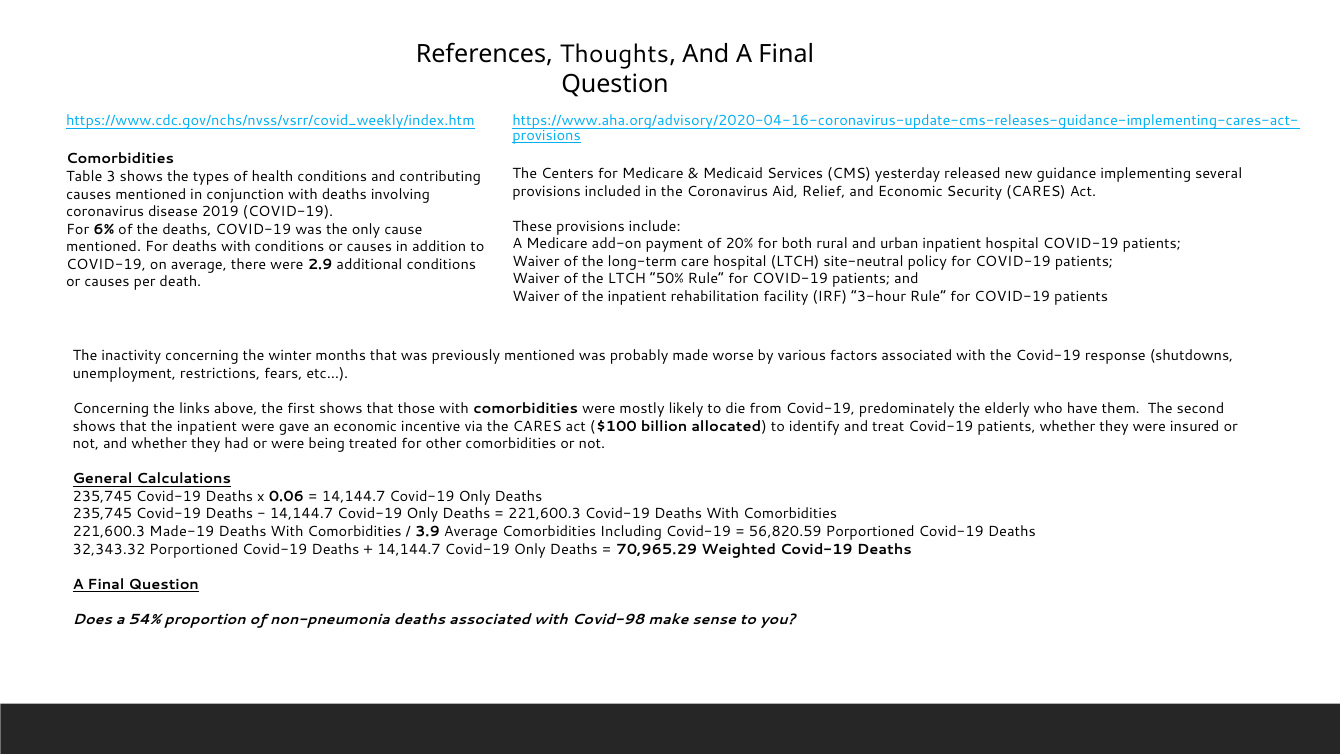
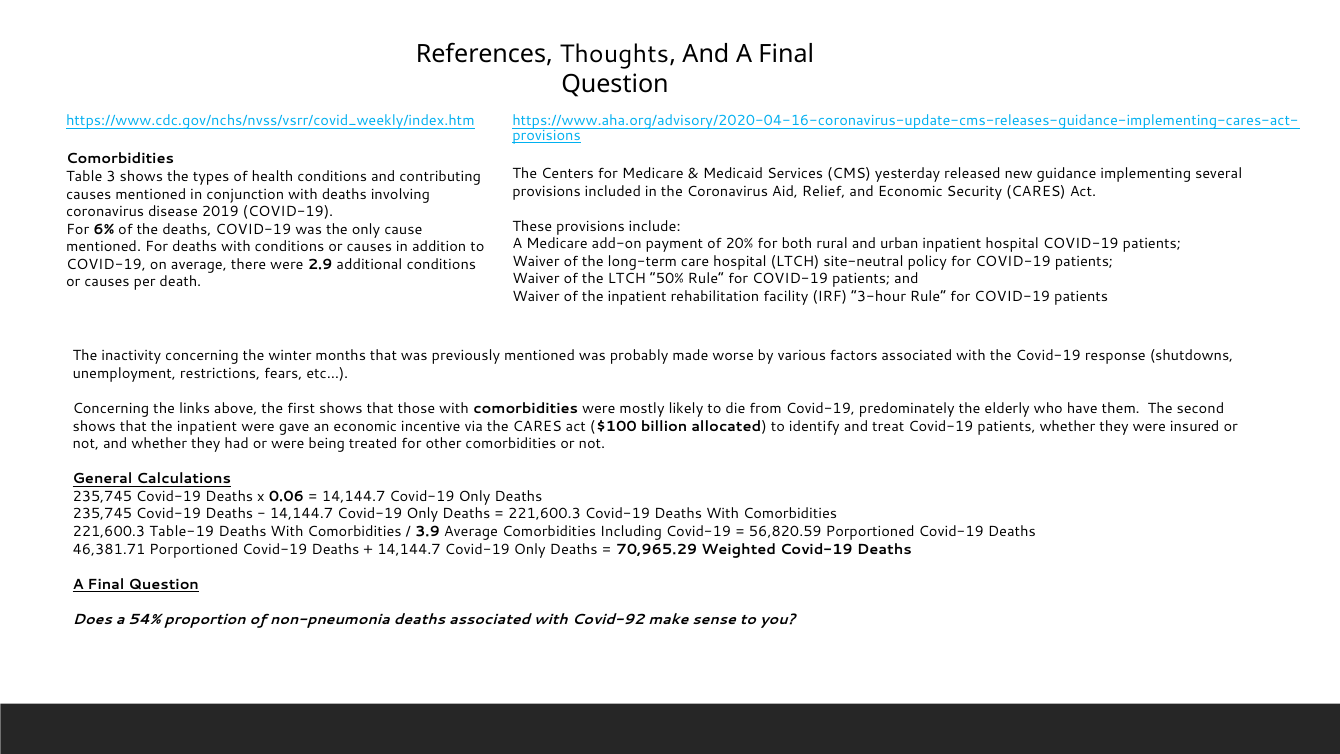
Made-19: Made-19 -> Table-19 (182, 532)
32,343.32: 32,343.32 -> 46,381.71 (109, 549)
Covid-98: Covid-98 -> Covid-92 (608, 619)
